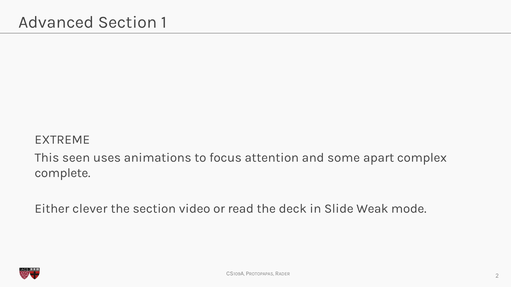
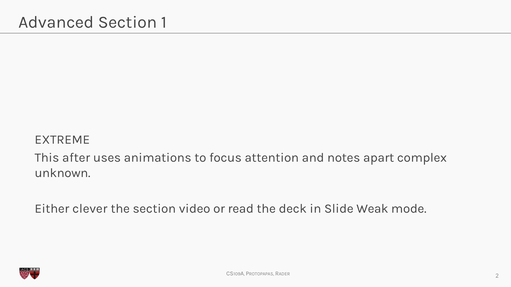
seen: seen -> after (76, 158)
some: some -> notes (344, 158)
complete: complete -> unknown (62, 173)
